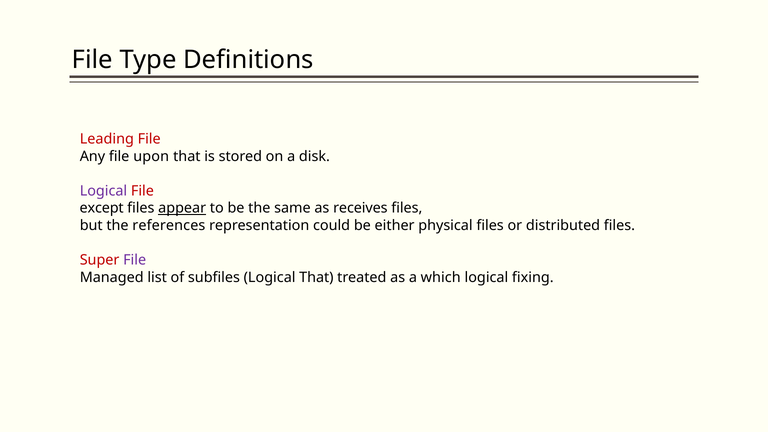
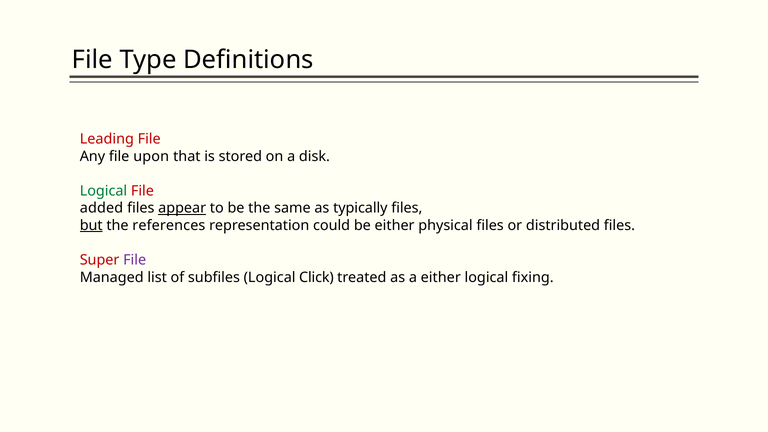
Logical colour: purple -> green (103, 191)
except: except -> added (101, 208)
receives: receives -> typically (360, 208)
but underline: none -> present (91, 225)
Logical That: That -> Click (316, 277)
a which: which -> either (441, 277)
